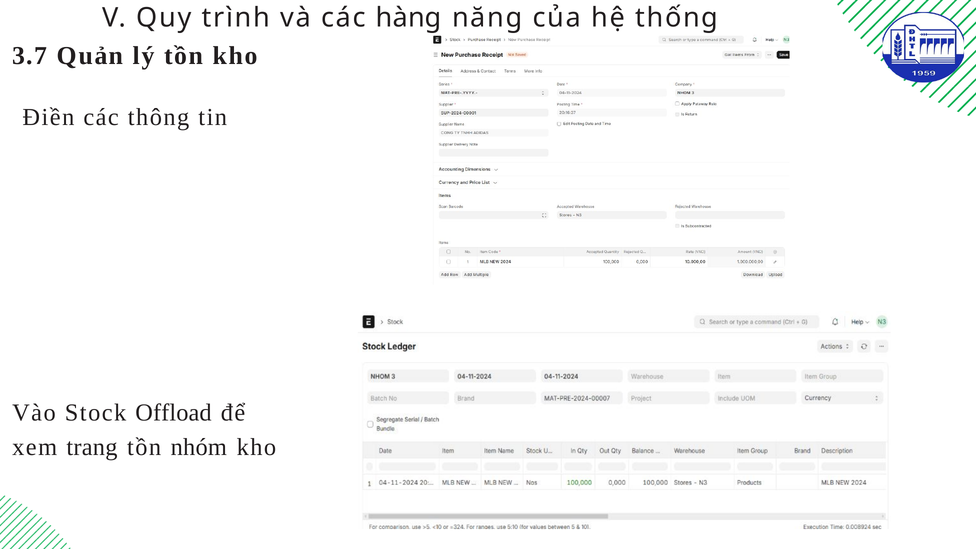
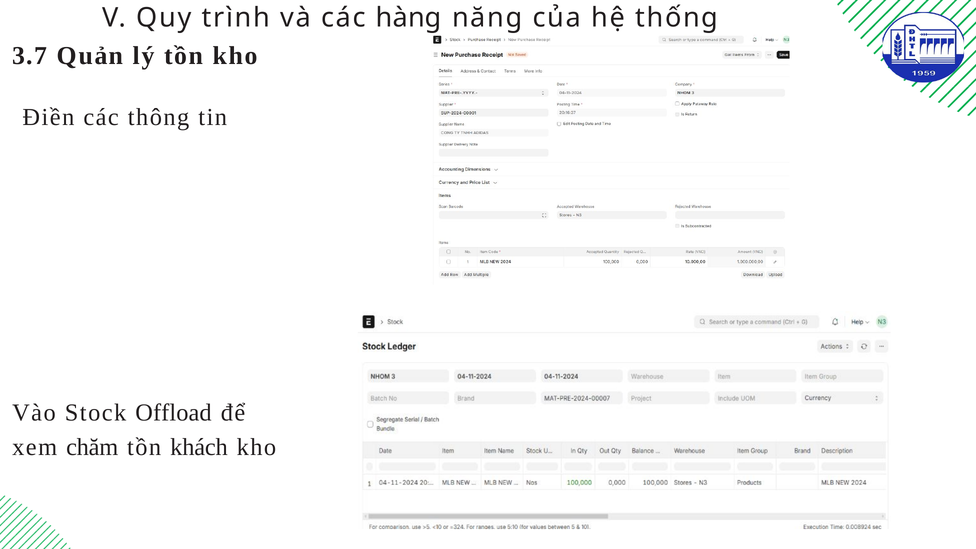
trang: trang -> chăm (92, 447)
nhóm: nhóm -> khách (199, 447)
